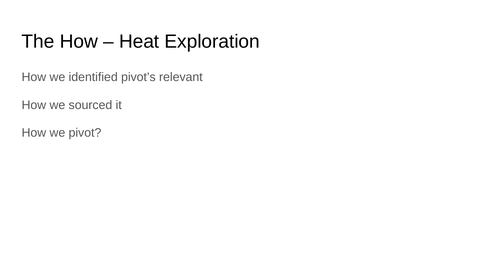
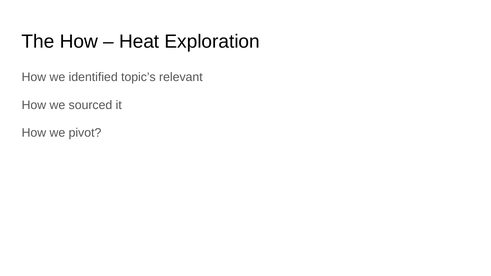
pivot’s: pivot’s -> topic’s (138, 77)
